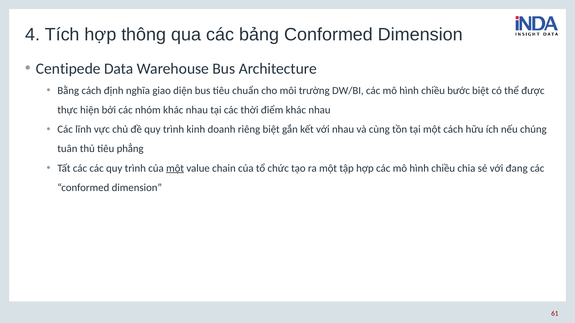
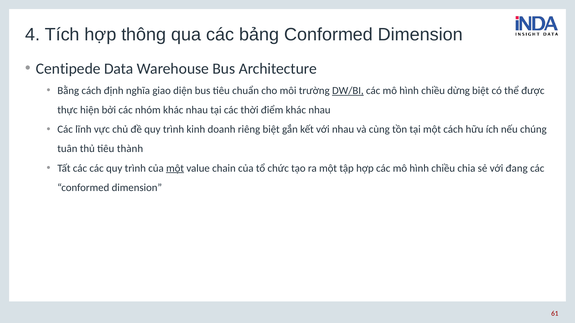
DW/BI underline: none -> present (348, 91)
bước: bước -> dừng (459, 91)
phẳng: phẳng -> thành (130, 149)
